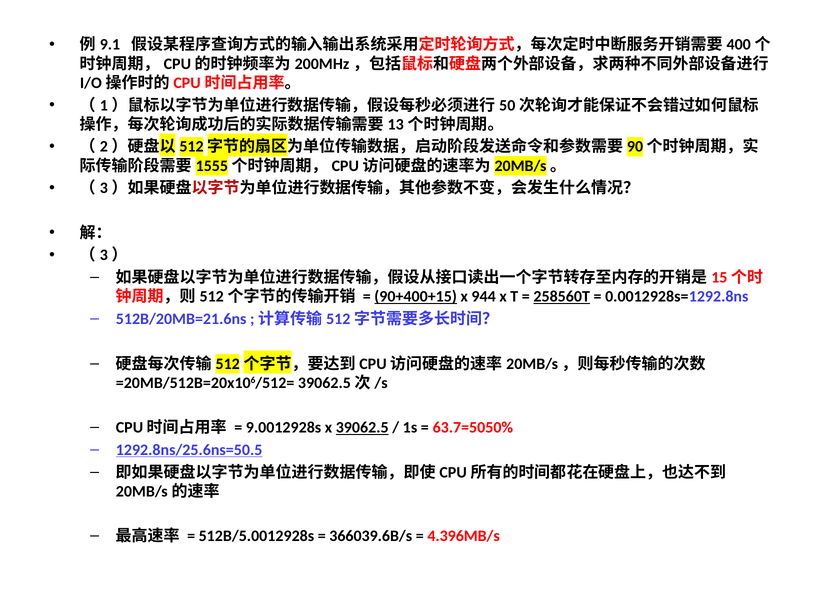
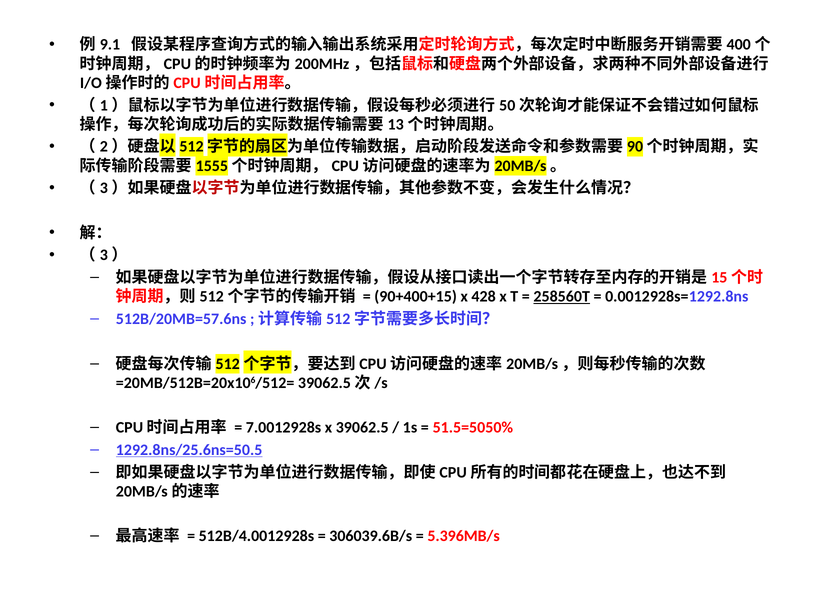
90+400+15 underline: present -> none (416, 297)
944: 944 -> 428 (484, 297)
512B/20MB=21.6ns: 512B/20MB=21.6ns -> 512B/20MB=57.6ns (181, 319)
9.0012928s: 9.0012928s -> 7.0012928s (284, 428)
39062.5 underline: present -> none (362, 428)
63.7=5050%: 63.7=5050% -> 51.5=5050% (473, 428)
512B/5.0012928s: 512B/5.0012928s -> 512B/4.0012928s (256, 536)
366039.6B/s: 366039.6B/s -> 306039.6B/s (371, 536)
4.396MB/s: 4.396MB/s -> 5.396MB/s (464, 536)
